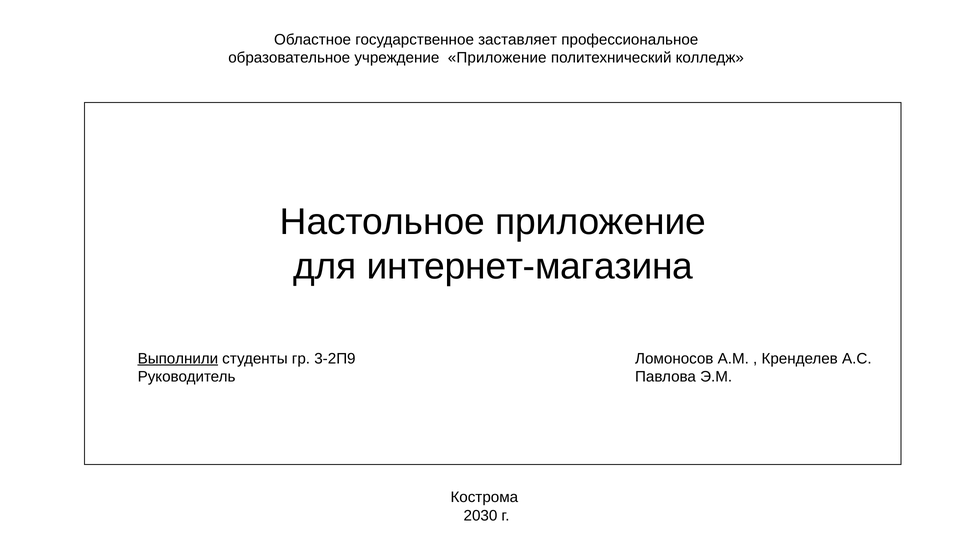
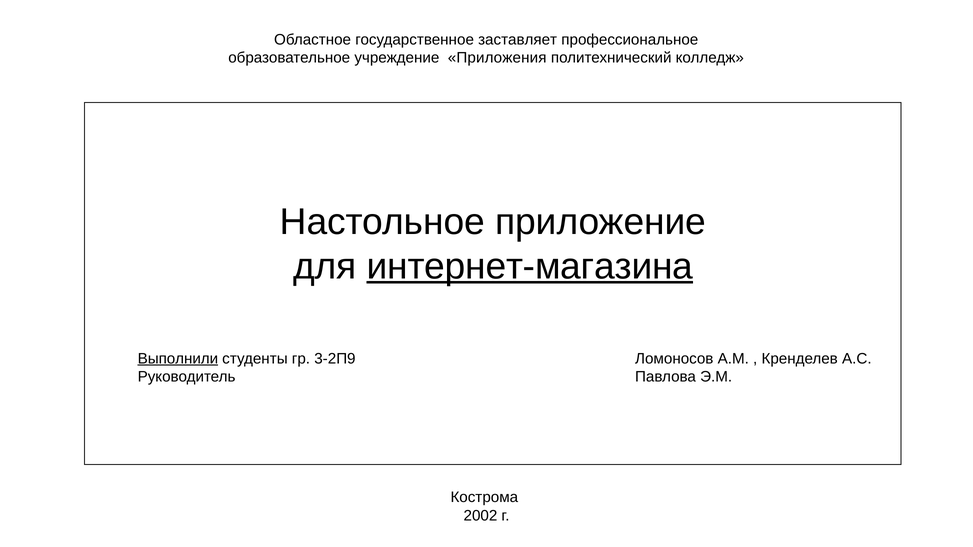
учреждение Приложение: Приложение -> Приложения (497, 58)
интернет-магазина underline: none -> present (530, 266)
2030: 2030 -> 2002 (480, 516)
